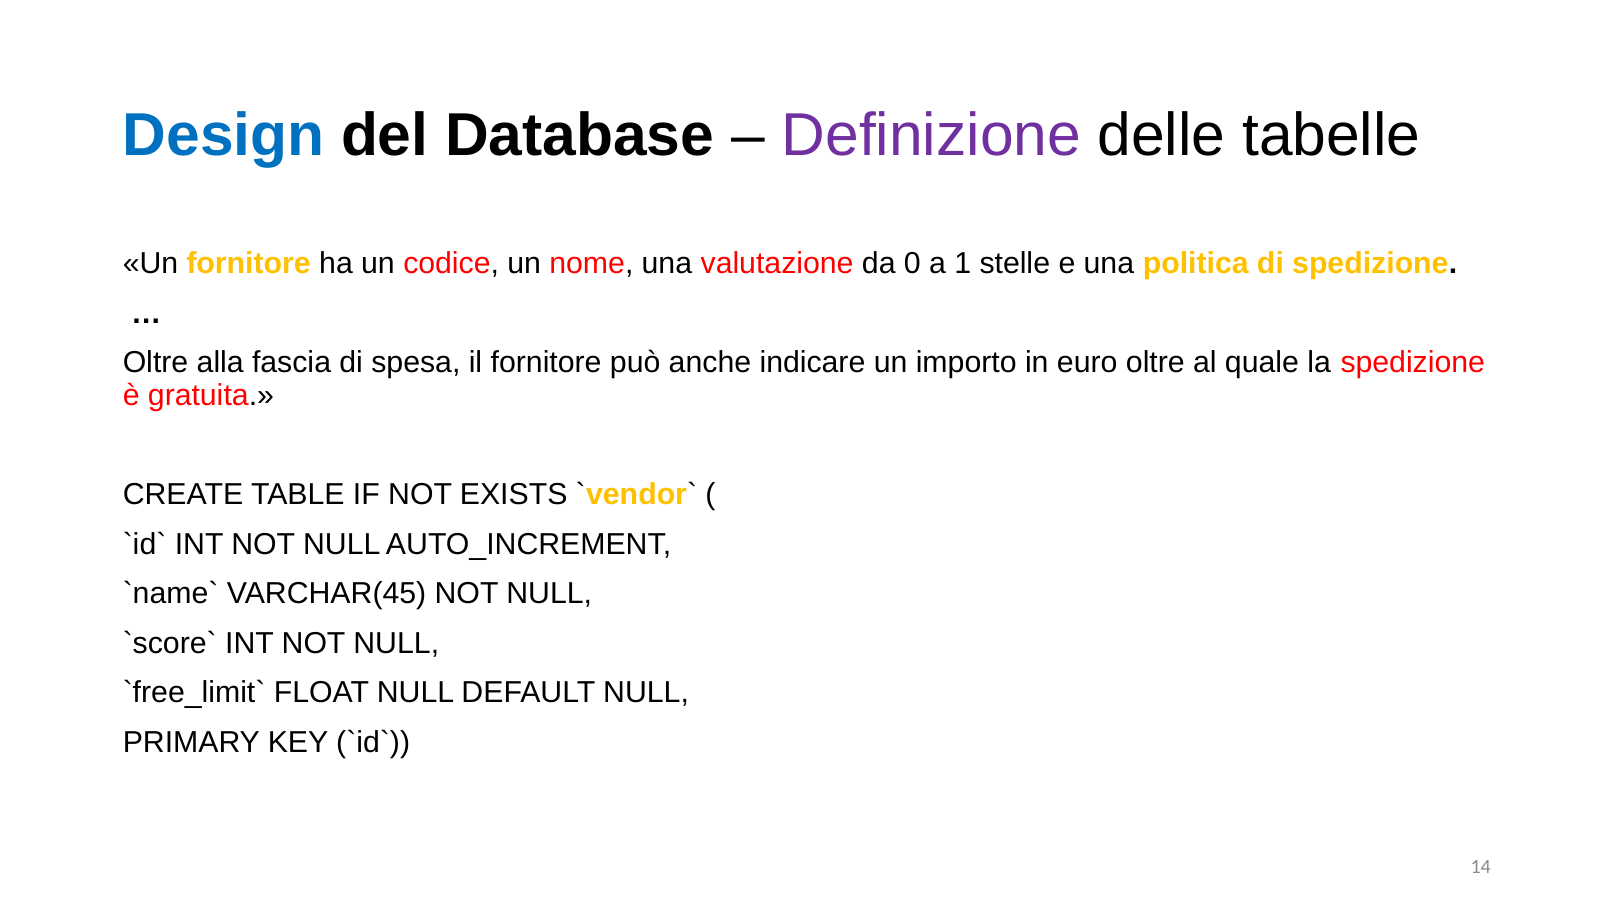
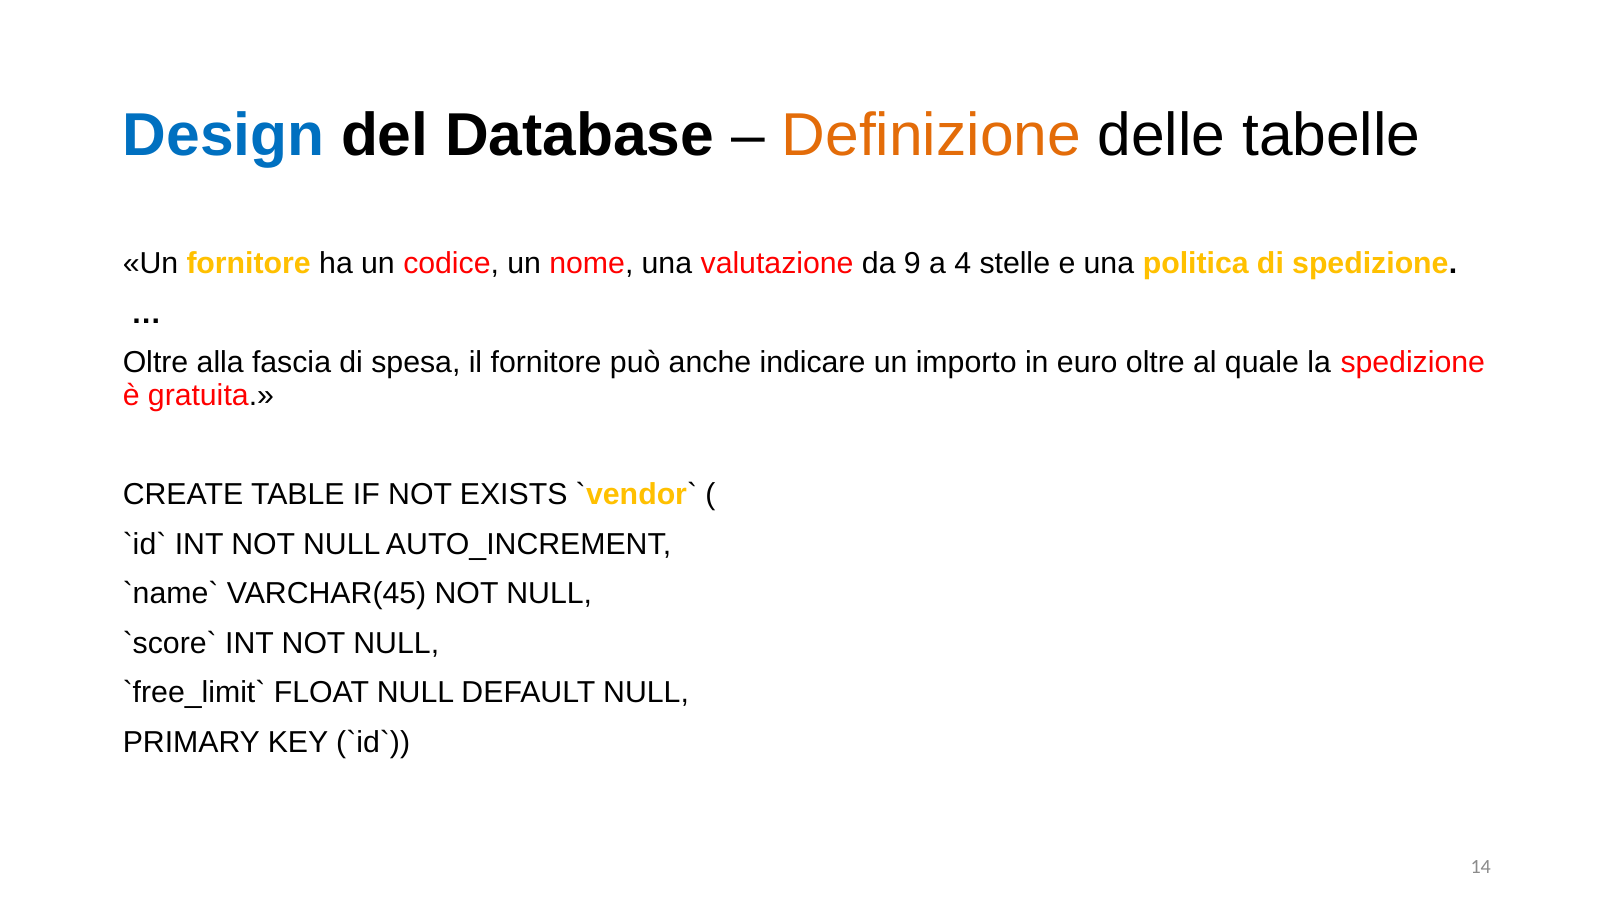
Definizione colour: purple -> orange (931, 136)
0: 0 -> 9 (912, 264)
1: 1 -> 4 (963, 264)
